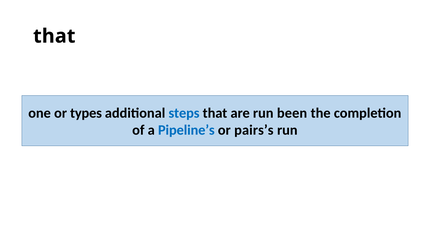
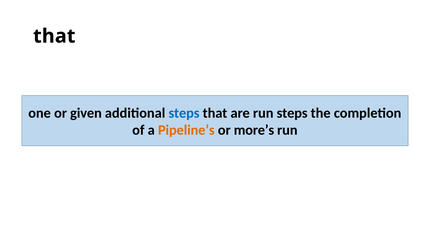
types: types -> given (86, 113)
run been: been -> steps (292, 113)
Pipeline’s colour: blue -> orange (186, 130)
pairs’s: pairs’s -> more’s (254, 130)
